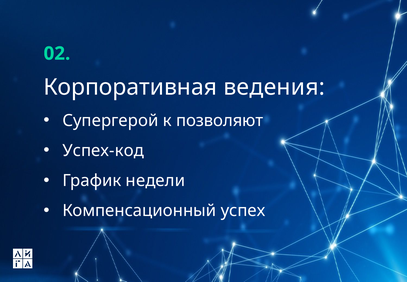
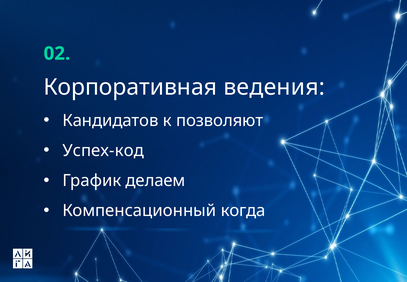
Супергерой: Супергерой -> Кандидатов (110, 120)
недели: недели -> делаем (156, 181)
успех: успех -> когда (243, 211)
